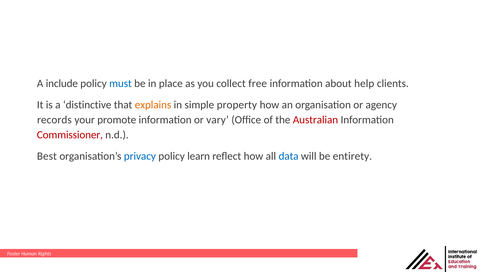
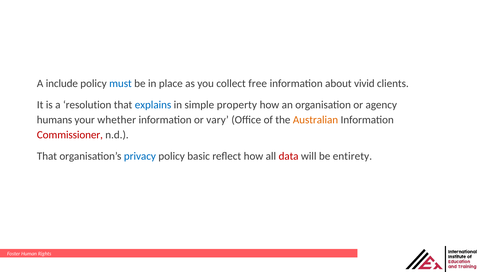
help: help -> vivid (364, 84)
distinctive: distinctive -> resolution (87, 105)
explains colour: orange -> blue (153, 105)
records: records -> humans (55, 120)
promote: promote -> whether (117, 120)
Australian colour: red -> orange (316, 120)
Best: Best -> That (47, 156)
learn: learn -> basic (199, 156)
data colour: blue -> red (289, 156)
